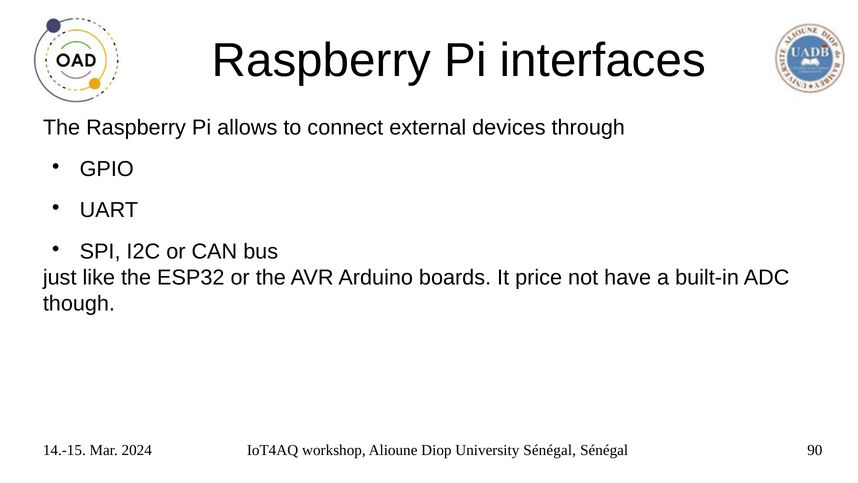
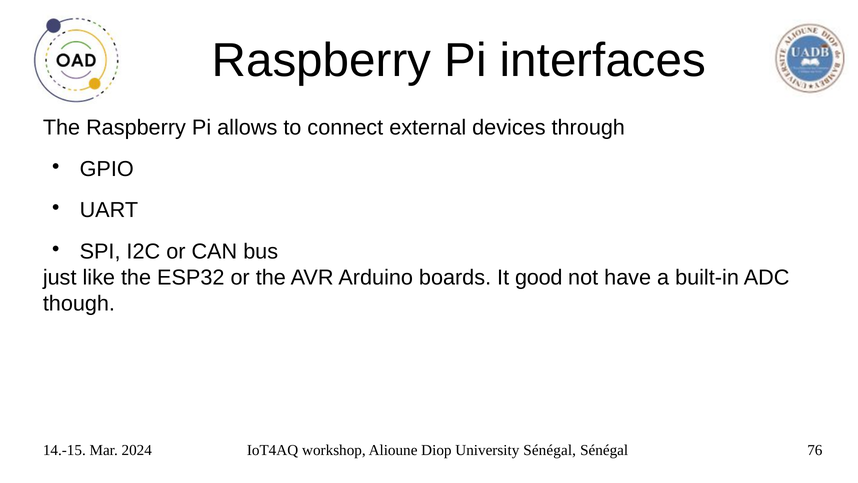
price: price -> good (539, 277)
90: 90 -> 76 (815, 450)
